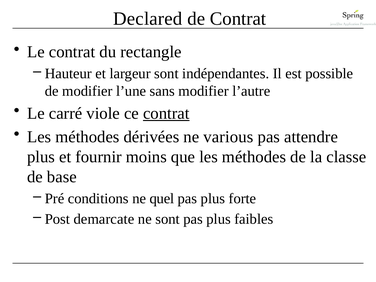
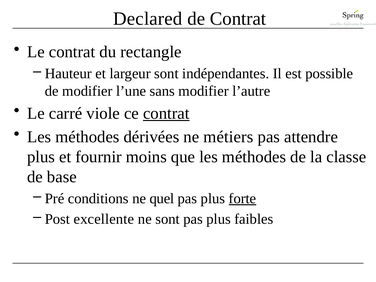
various: various -> métiers (228, 137)
forte underline: none -> present (242, 198)
demarcate: demarcate -> excellente (104, 219)
